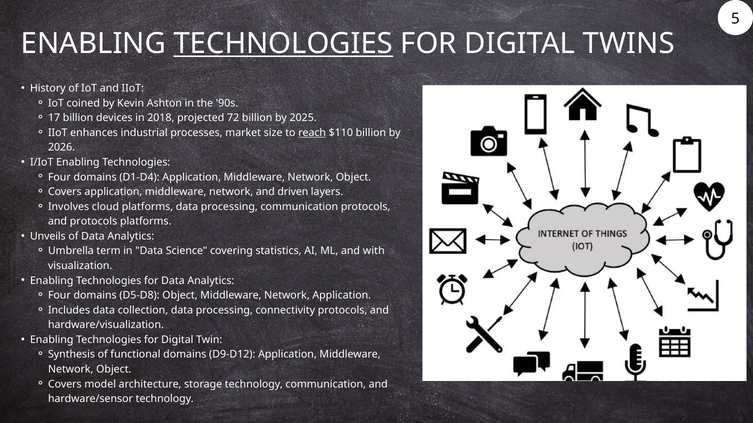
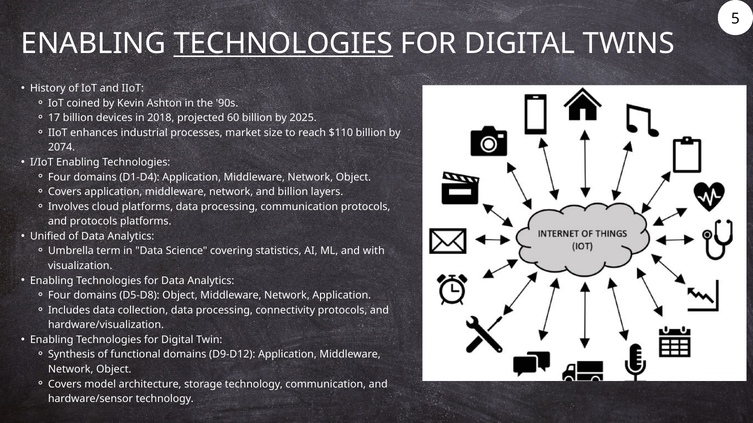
72: 72 -> 60 (233, 118)
reach underline: present -> none (312, 133)
2026: 2026 -> 2074 (62, 148)
and driven: driven -> billion (293, 192)
Unveils: Unveils -> Unified (48, 237)
